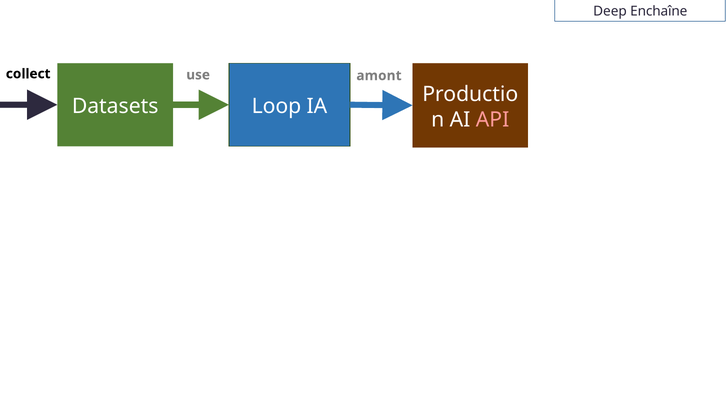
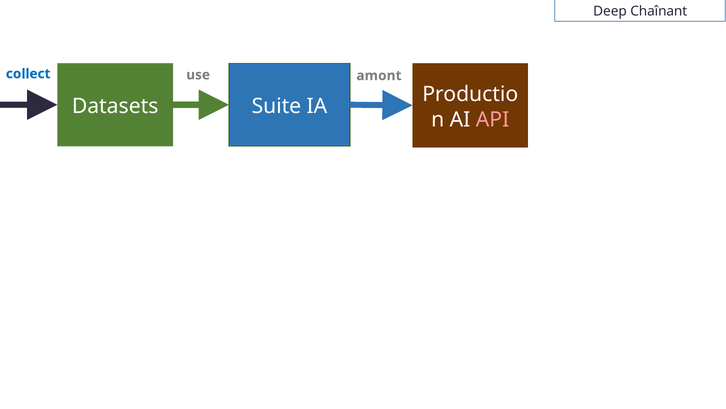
Enchaîne: Enchaîne -> Chaînant (659, 11)
collect colour: black -> blue (28, 74)
Loop: Loop -> Suite (276, 106)
